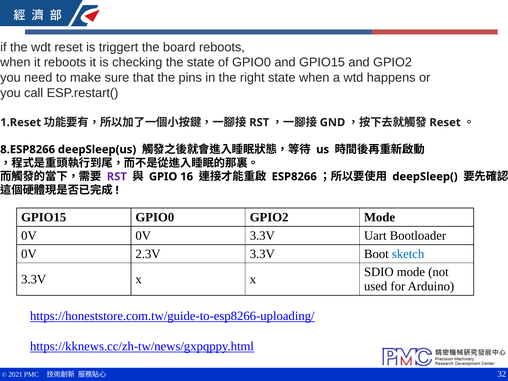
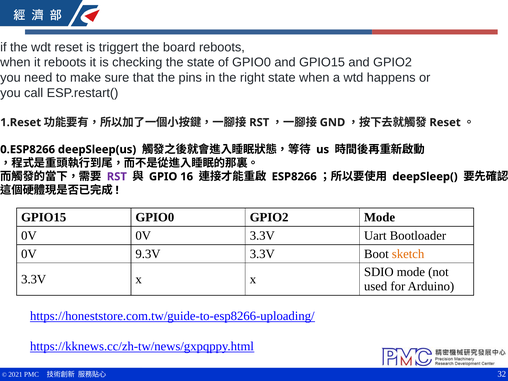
8.ESP8266: 8.ESP8266 -> 0.ESP8266 (28, 150)
2.3V: 2.3V -> 9.3V (148, 254)
sketch colour: blue -> orange (408, 254)
